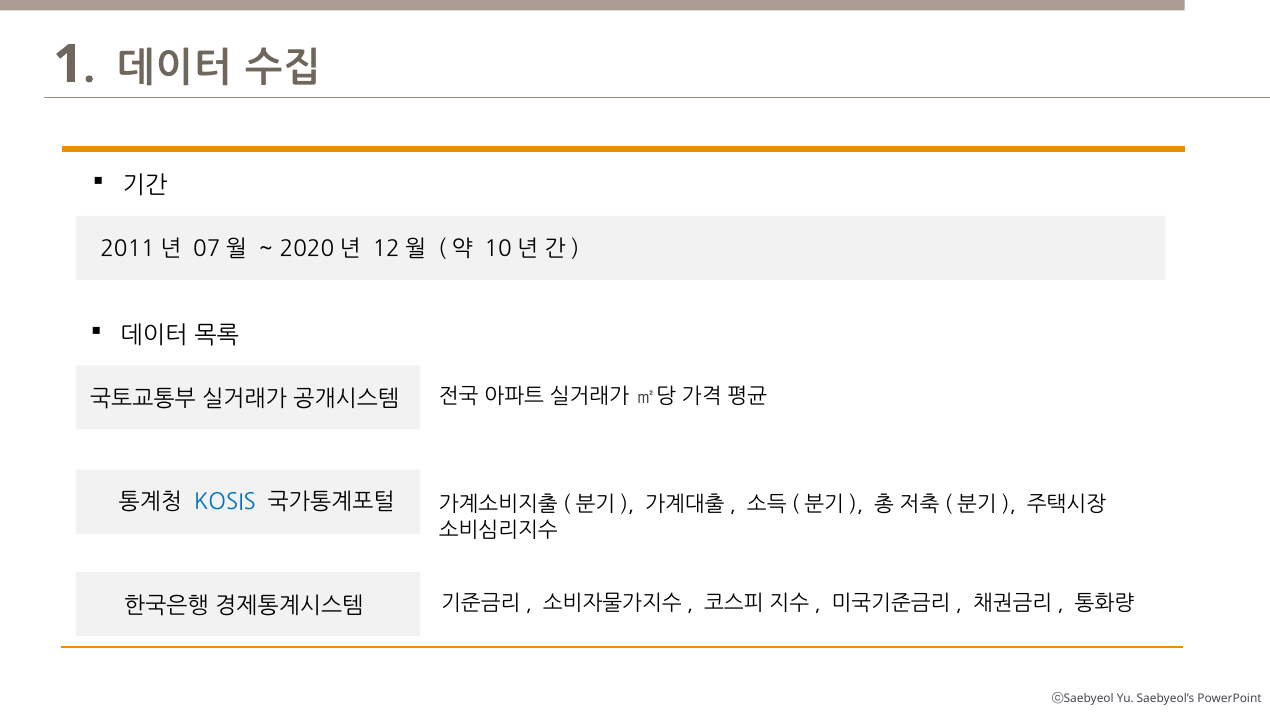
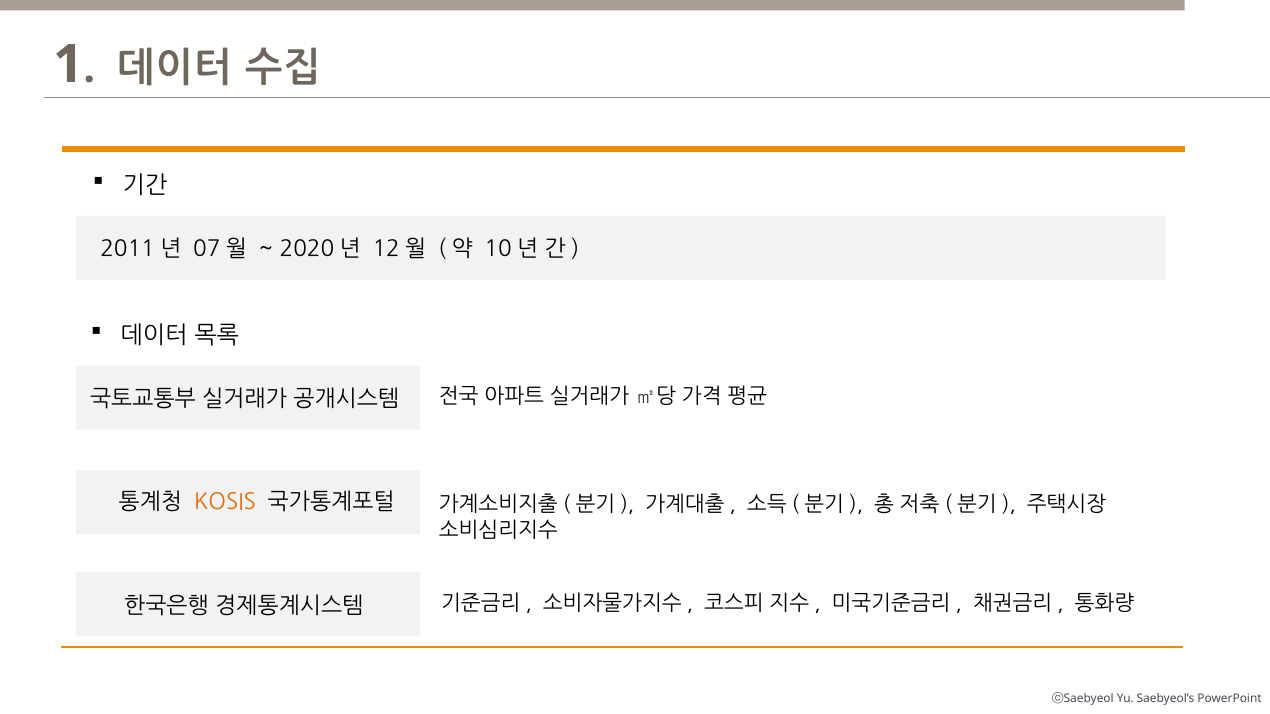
KOSIS colour: blue -> orange (225, 502)
